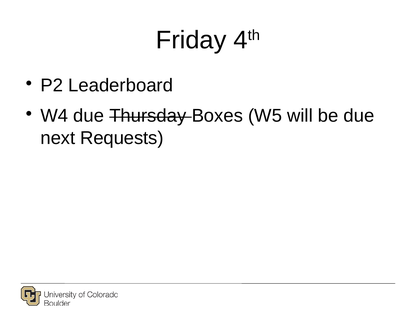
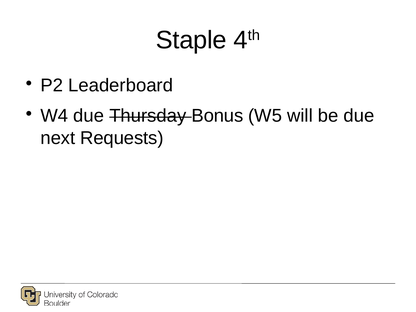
Friday: Friday -> Staple (191, 40)
Boxes: Boxes -> Bonus (217, 116)
